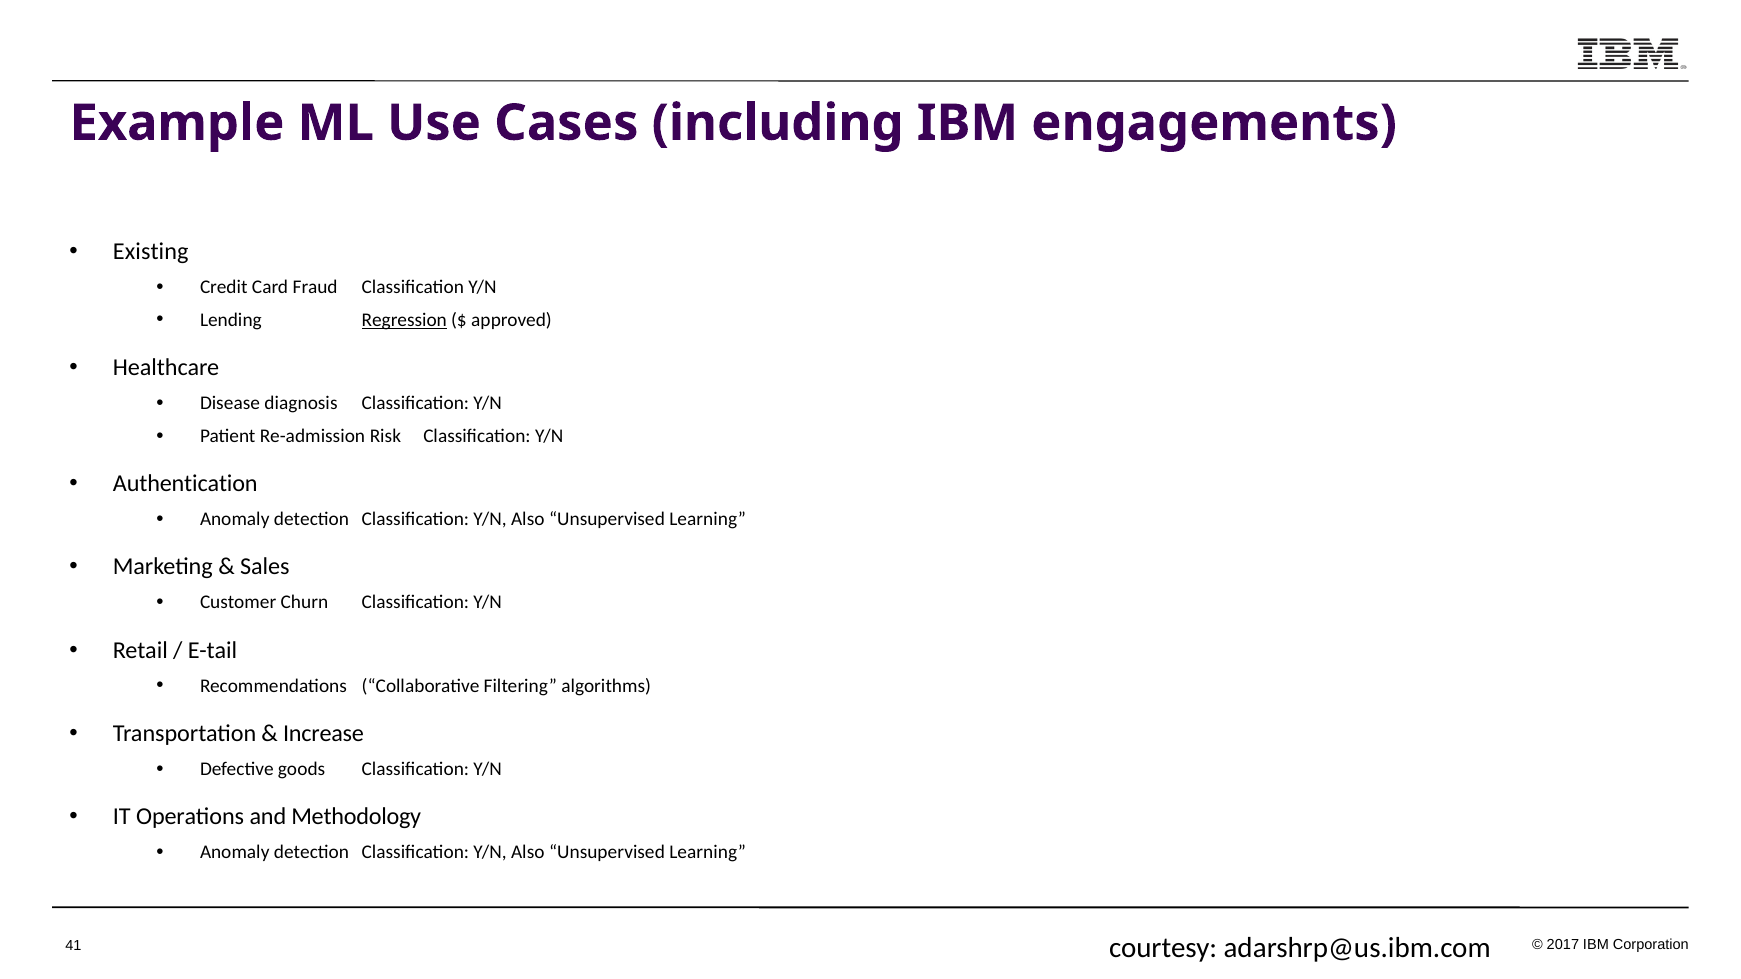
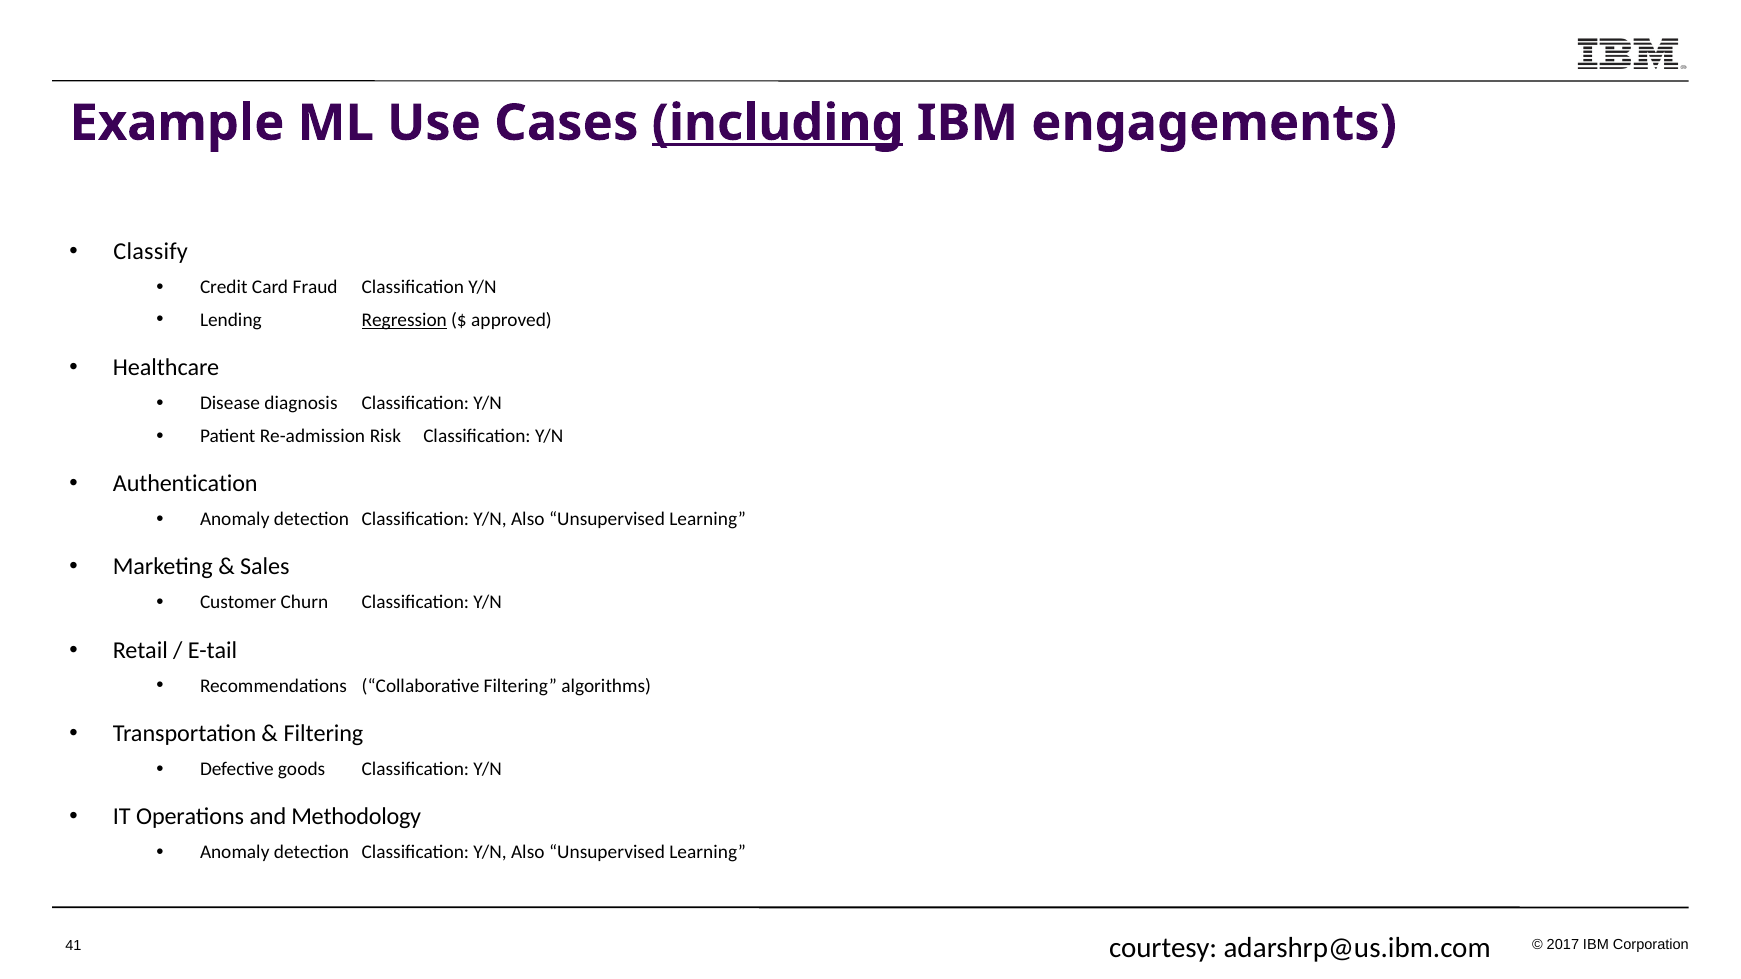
including underline: none -> present (778, 123)
Existing: Existing -> Classify (151, 252)
Increase: Increase -> Filtering (323, 734)
